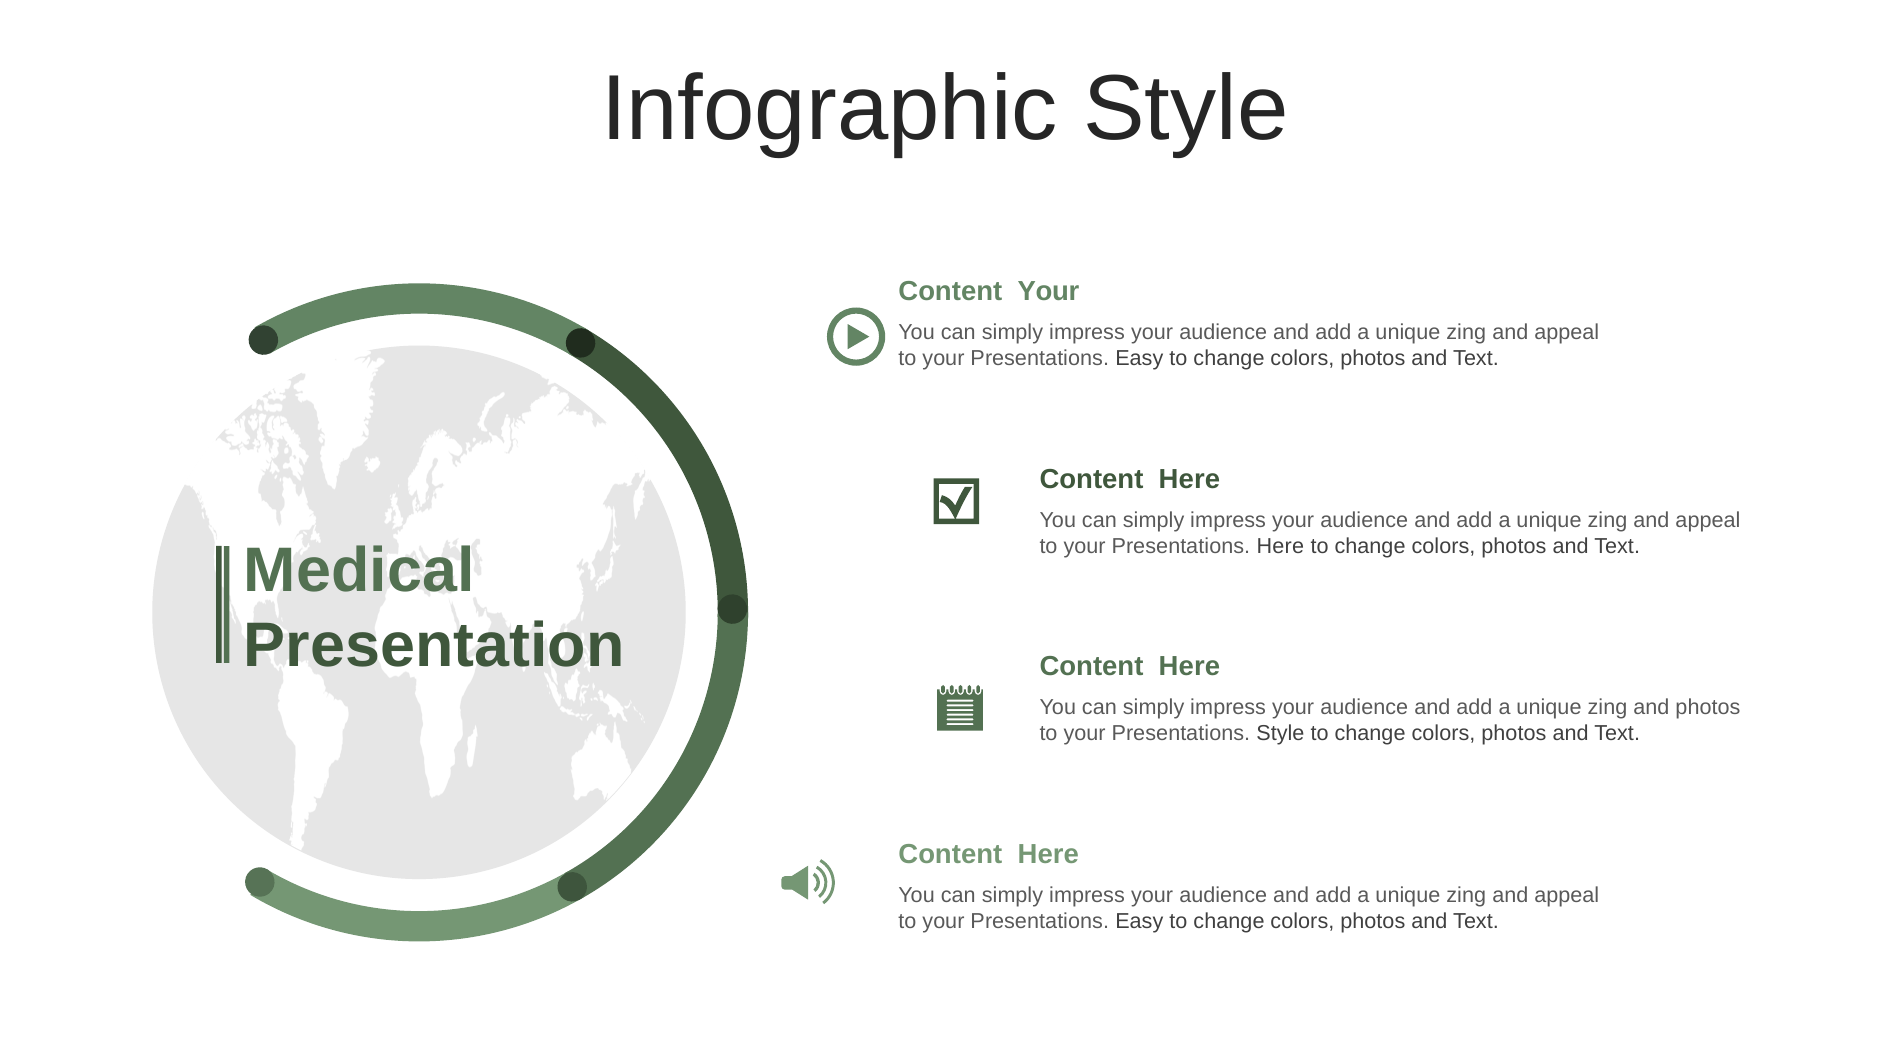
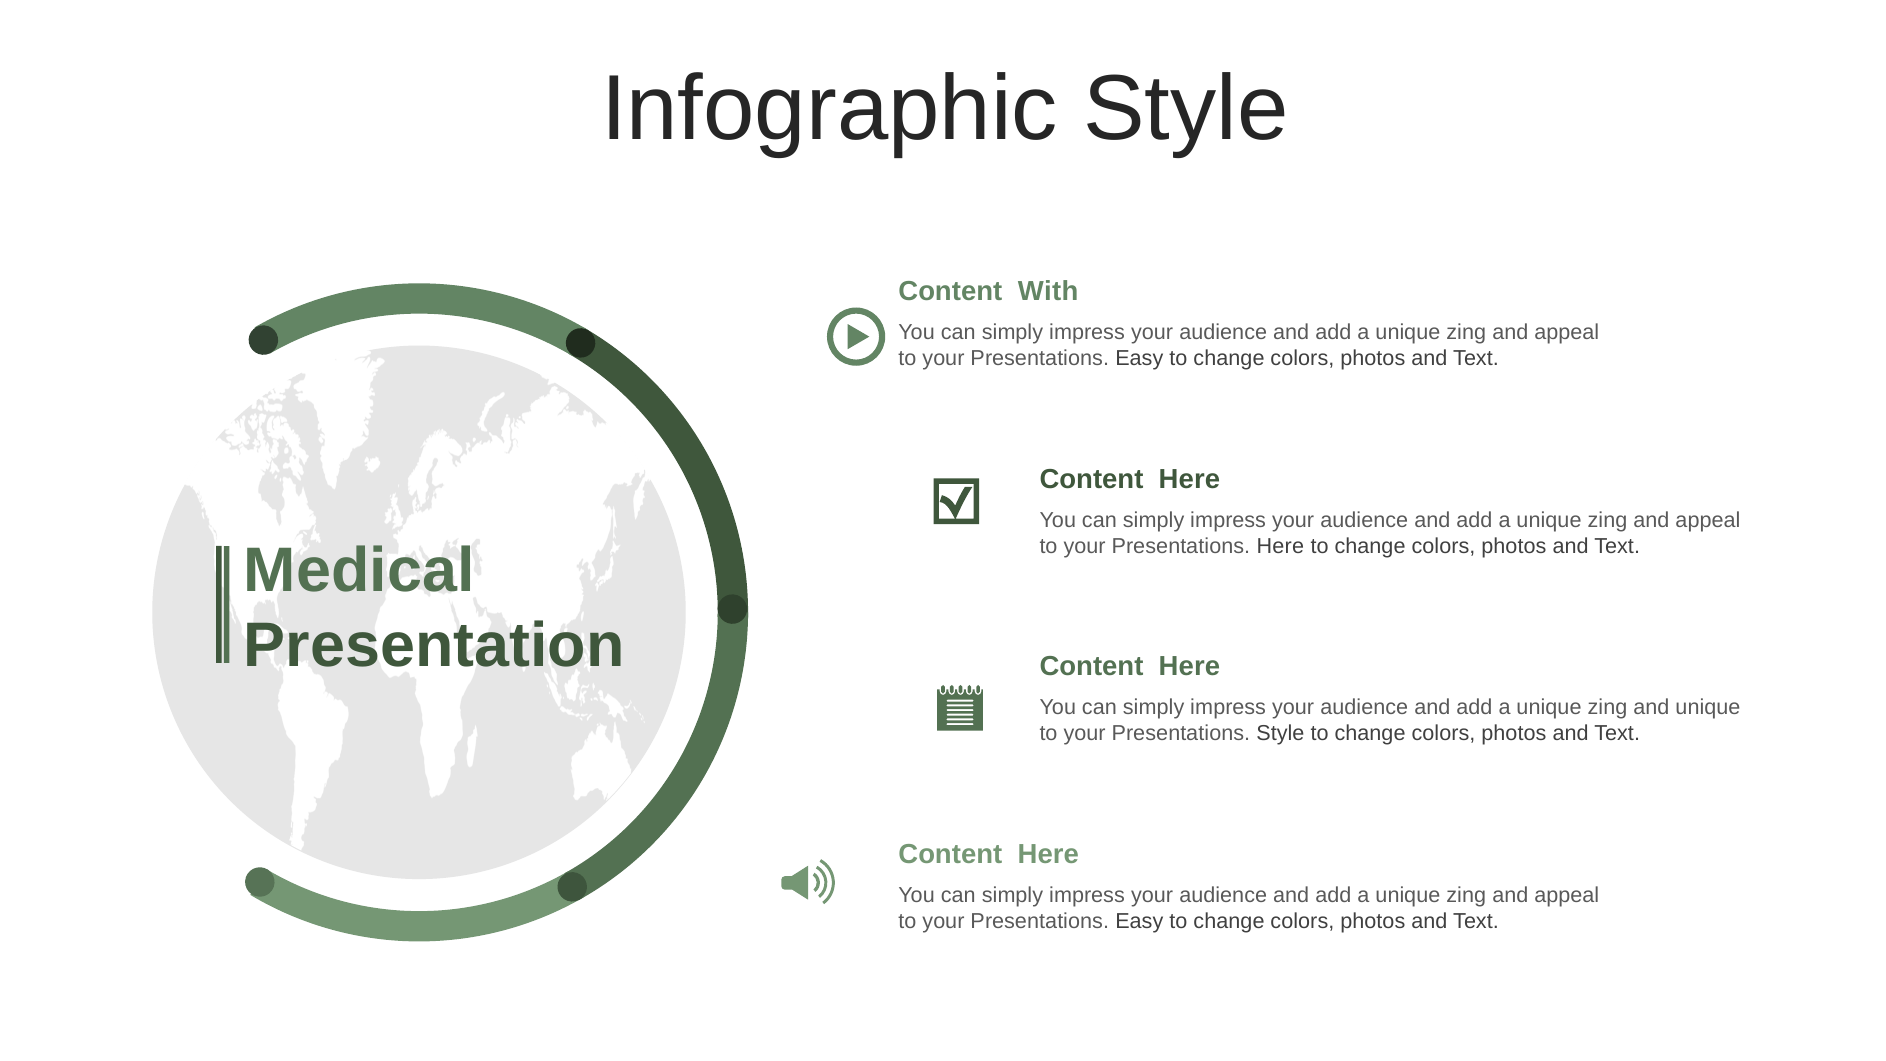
Content Your: Your -> With (1048, 292)
and photos: photos -> unique (1708, 708)
